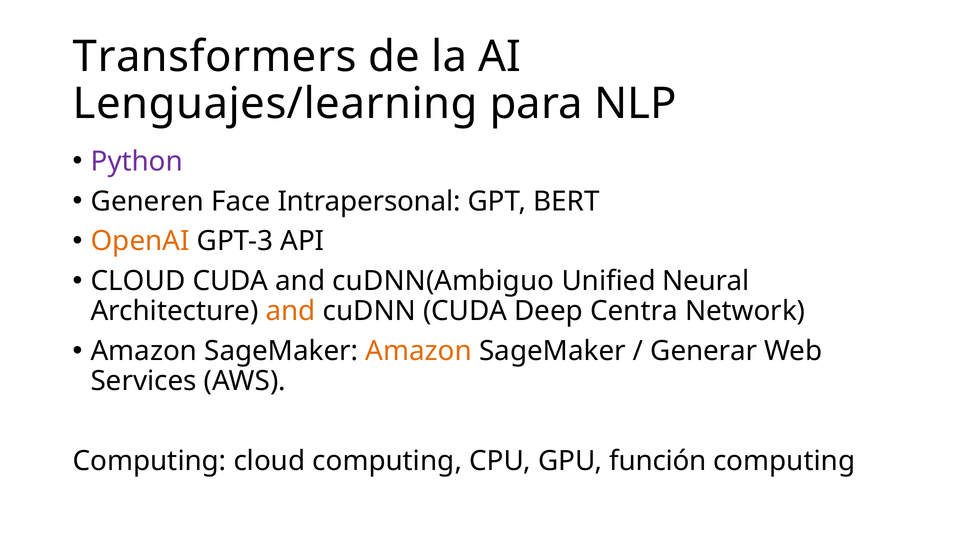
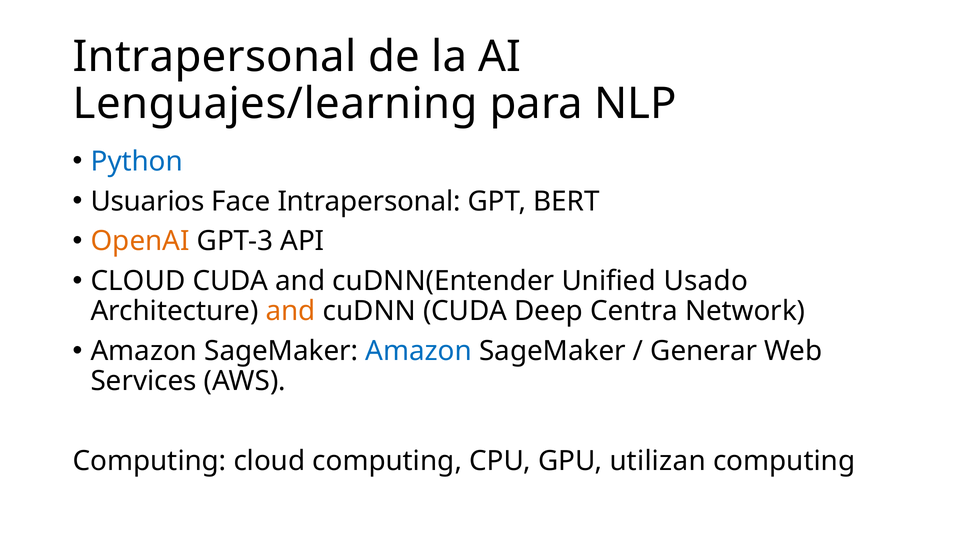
Transformers: Transformers -> Intrapersonal (215, 57)
Python colour: purple -> blue (137, 161)
Generen: Generen -> Usuarios (148, 201)
cuDNN(Ambiguo: cuDNN(Ambiguo -> cuDNN(Entender (443, 281)
Neural: Neural -> Usado (706, 281)
Amazon colour: orange -> blue (419, 351)
función: función -> utilizan (658, 461)
